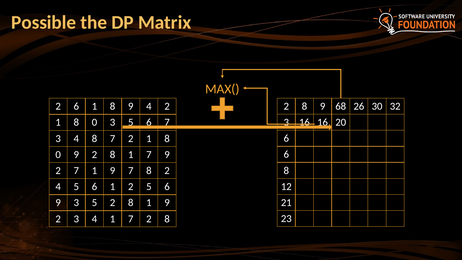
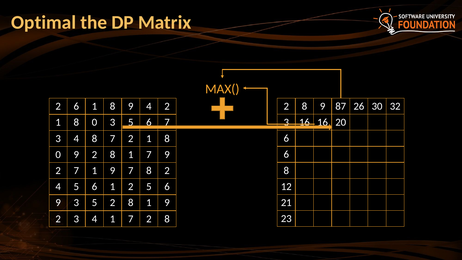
Possible: Possible -> Optimal (44, 22)
68: 68 -> 87 (341, 106)
